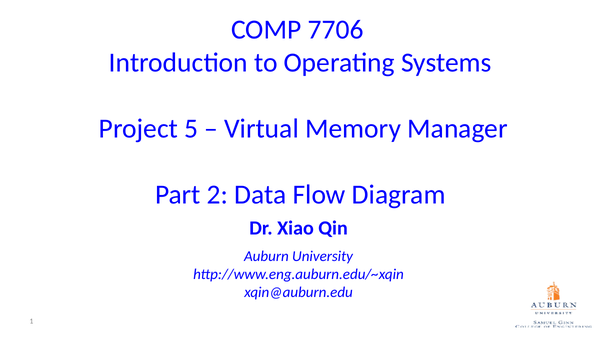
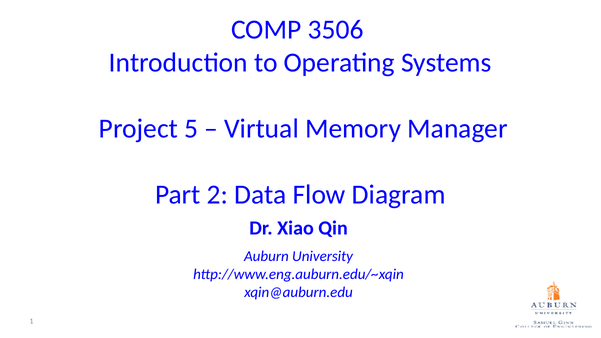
7706: 7706 -> 3506 (336, 29)
